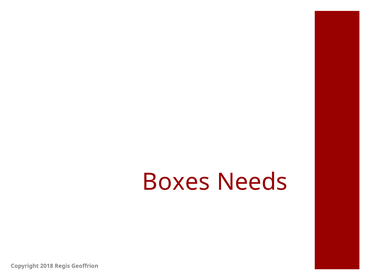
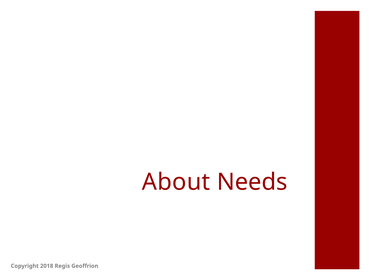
Boxes: Boxes -> About (176, 181)
